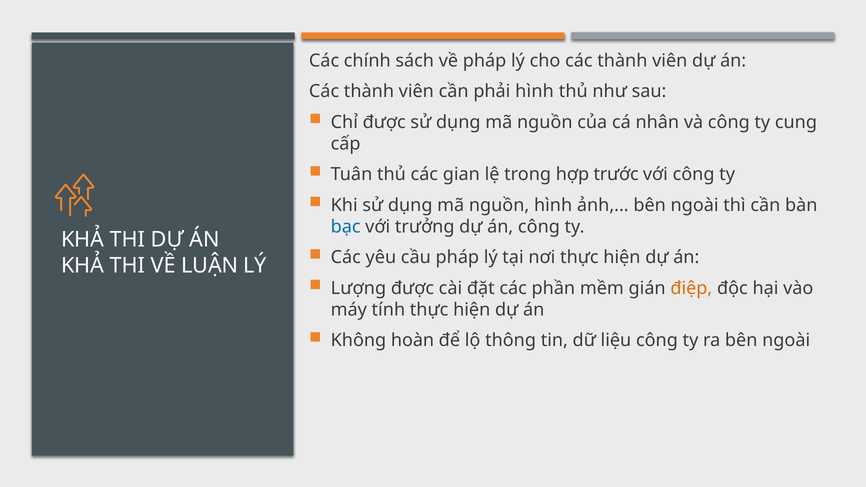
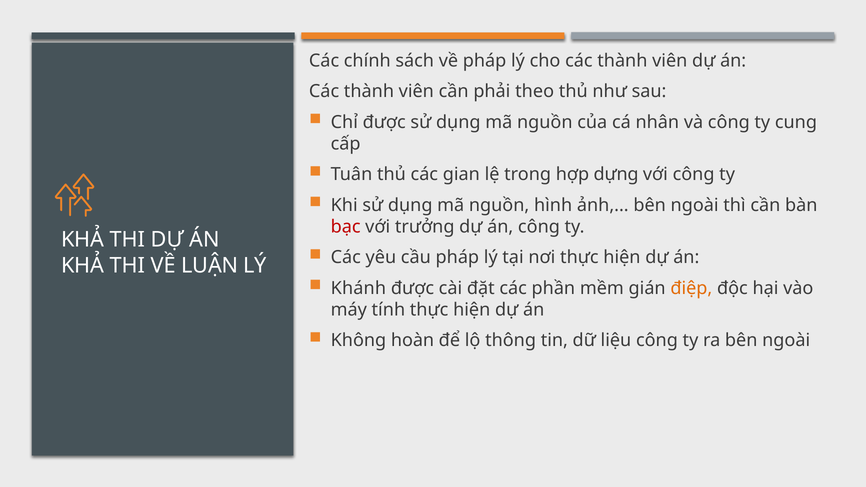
phải hình: hình -> theo (535, 91)
trước: trước -> dựng (616, 175)
bạc colour: blue -> red (346, 227)
Lượng: Lượng -> Khánh (358, 288)
